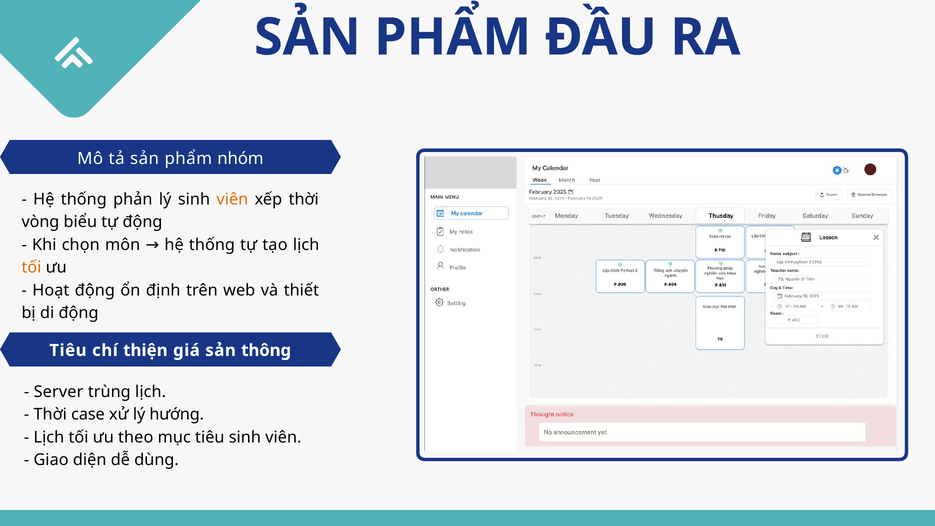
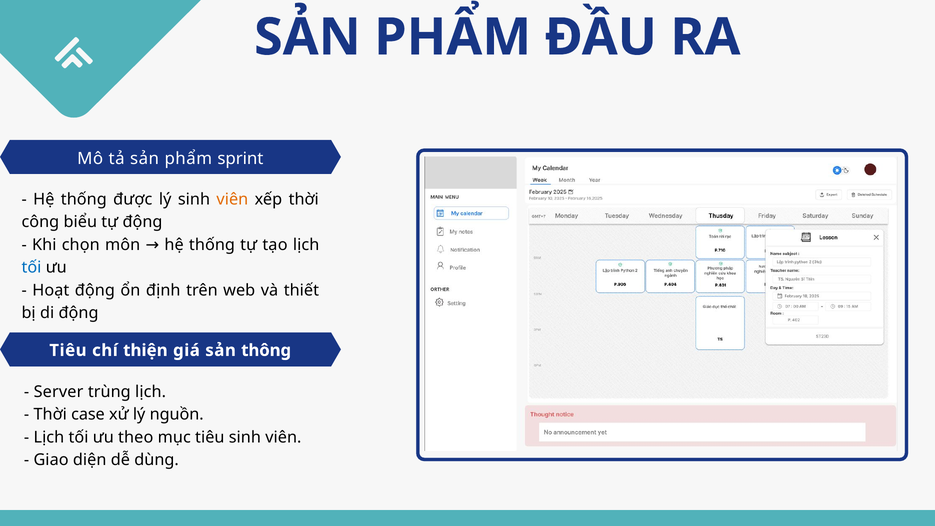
nhóm: nhóm -> sprint (240, 159)
phản: phản -> được (133, 199)
vòng: vòng -> công (40, 222)
tối colour: orange -> blue (31, 267)
hướng: hướng -> nguồn (177, 414)
